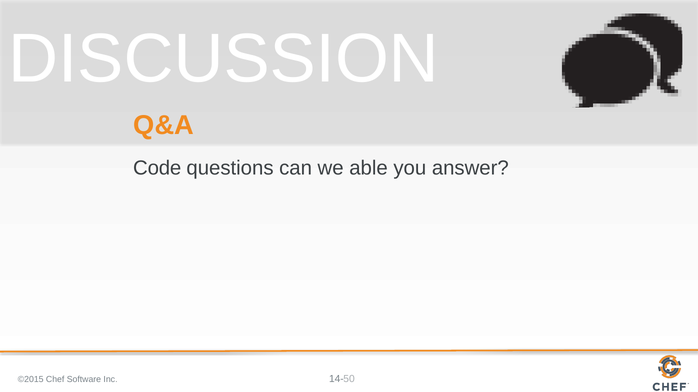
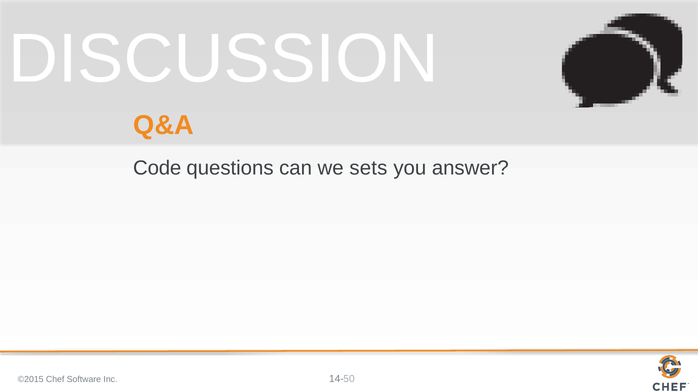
able: able -> sets (368, 168)
